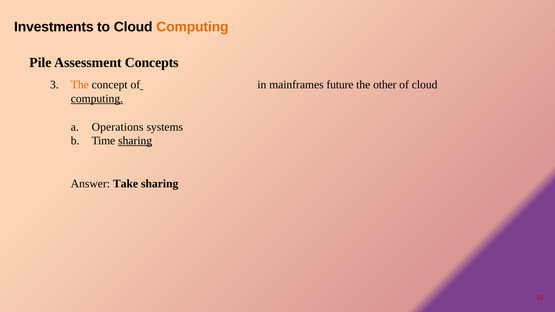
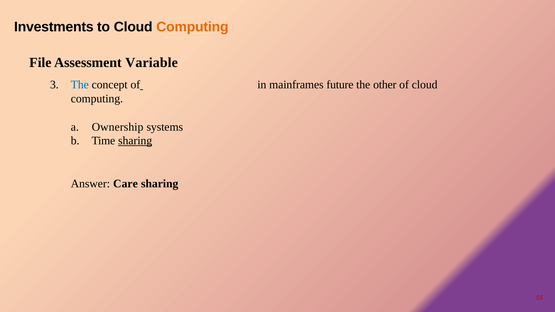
Pile: Pile -> File (40, 63)
Concepts: Concepts -> Variable (152, 63)
The colour: orange -> blue (80, 85)
computing underline: present -> none (97, 99)
Operations: Operations -> Ownership (118, 127)
Take: Take -> Care (125, 184)
